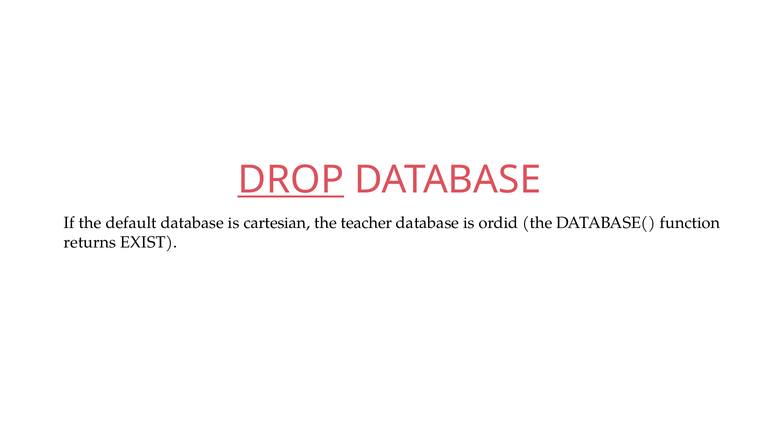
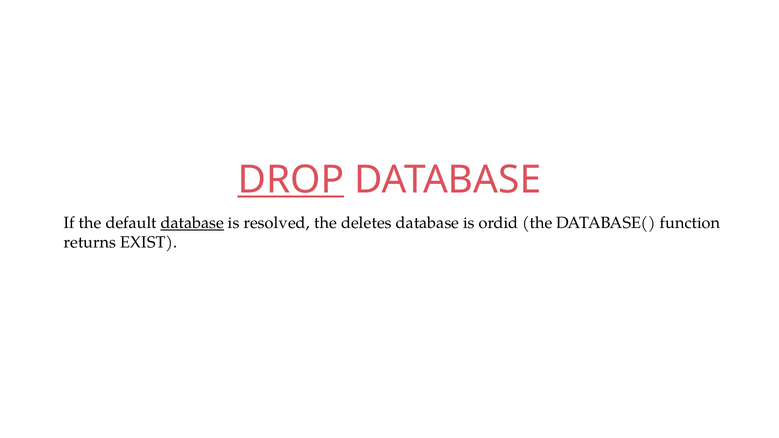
database underline: none -> present (192, 223)
cartesian: cartesian -> resolved (277, 223)
teacher: teacher -> deletes (366, 223)
